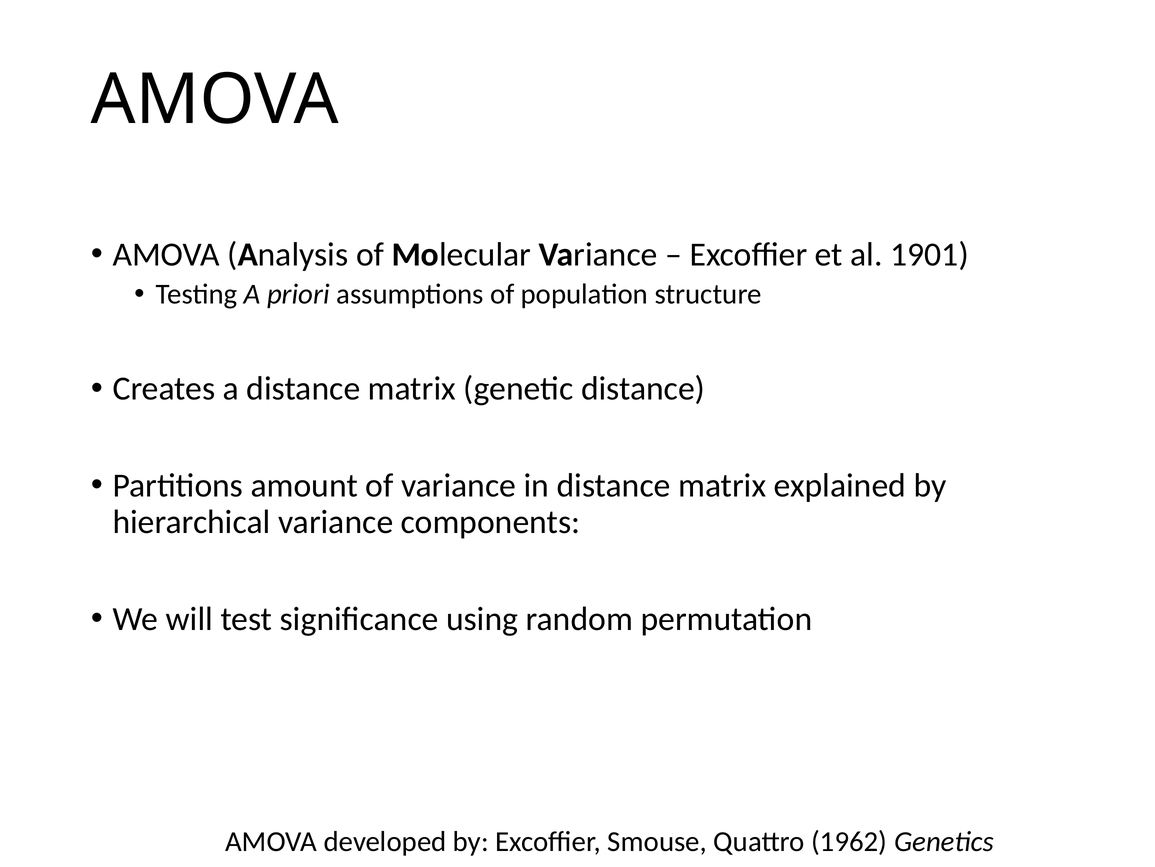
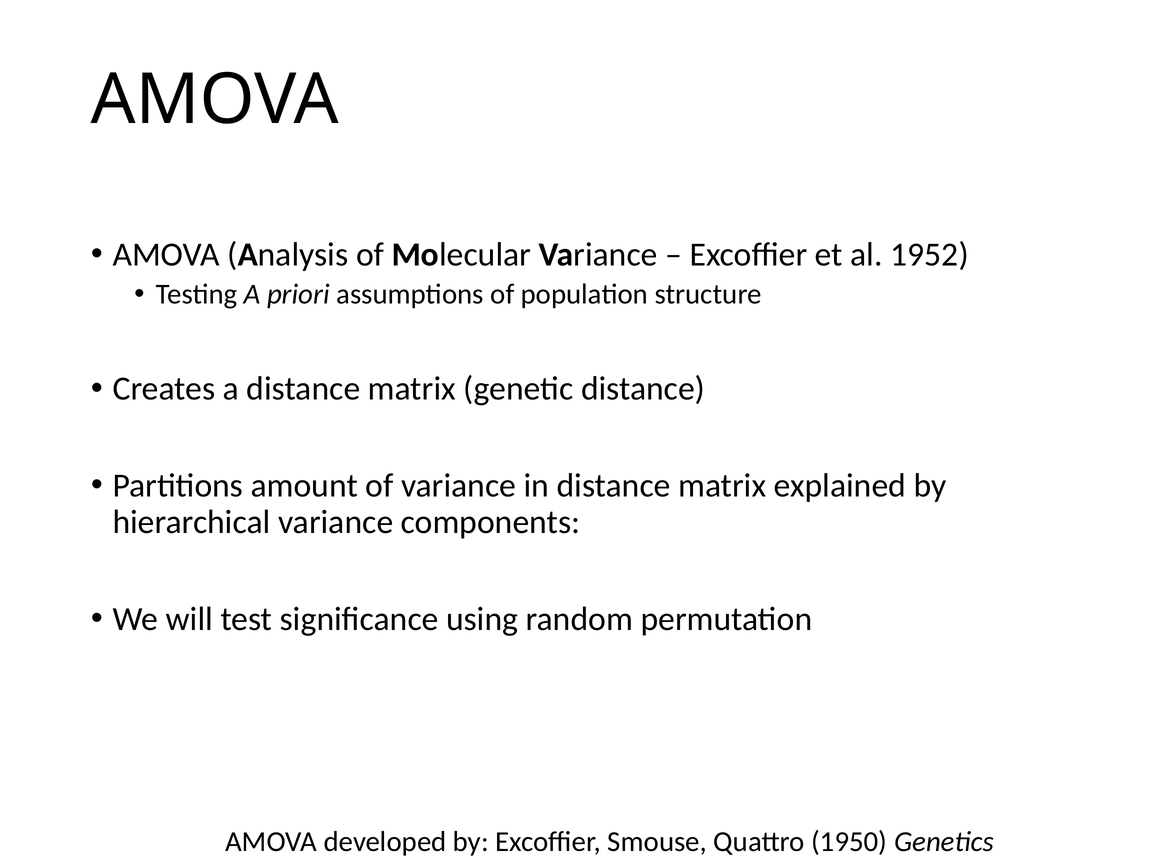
1901: 1901 -> 1952 (930, 254)
1962: 1962 -> 1950 (849, 841)
